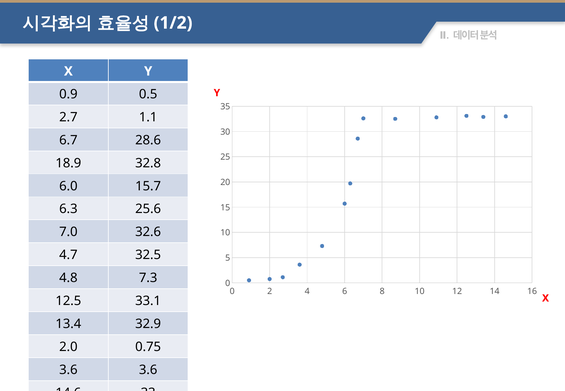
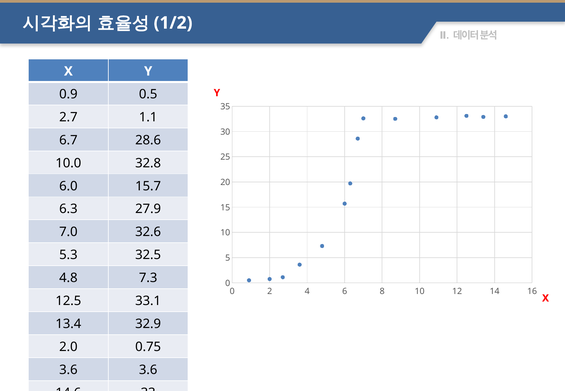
18.9: 18.9 -> 10.0 (68, 163)
25.6: 25.6 -> 27.9 (148, 209)
4.7: 4.7 -> 5.3 (68, 255)
